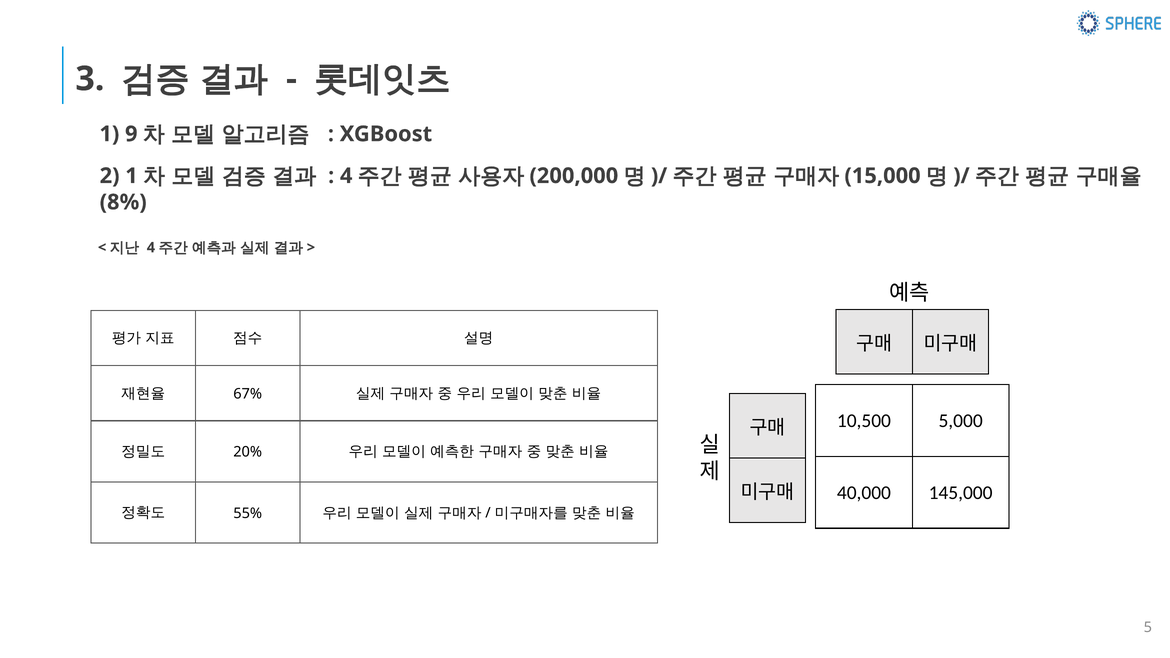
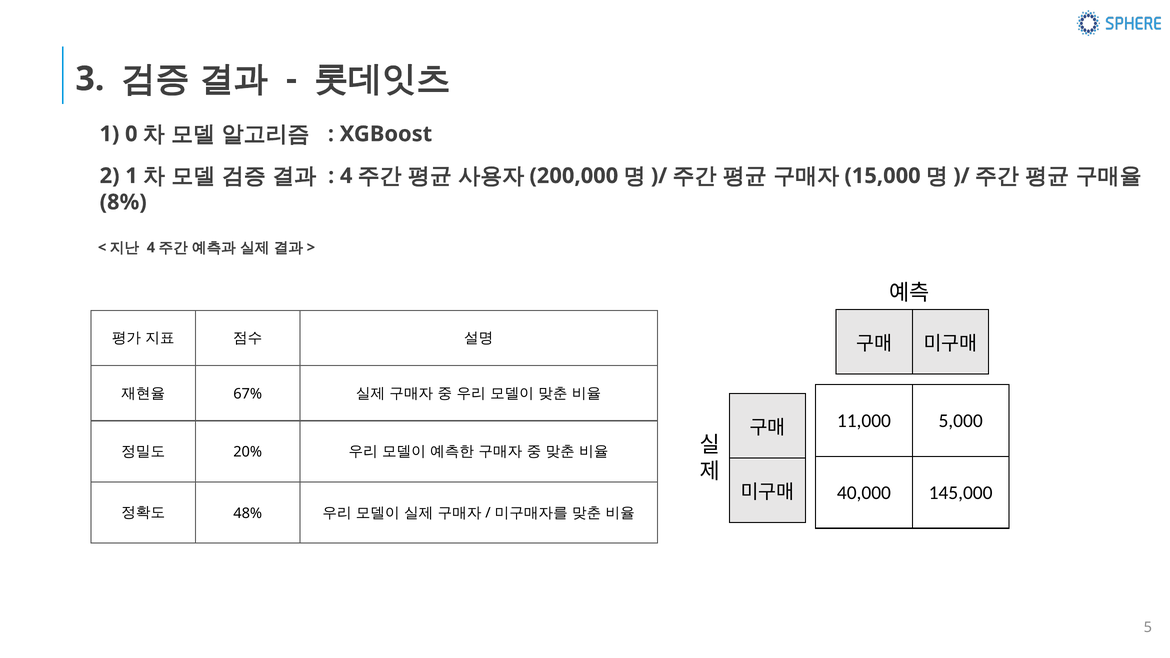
9: 9 -> 0 (131, 134)
10,500: 10,500 -> 11,000 (864, 421)
55%: 55% -> 48% (248, 513)
